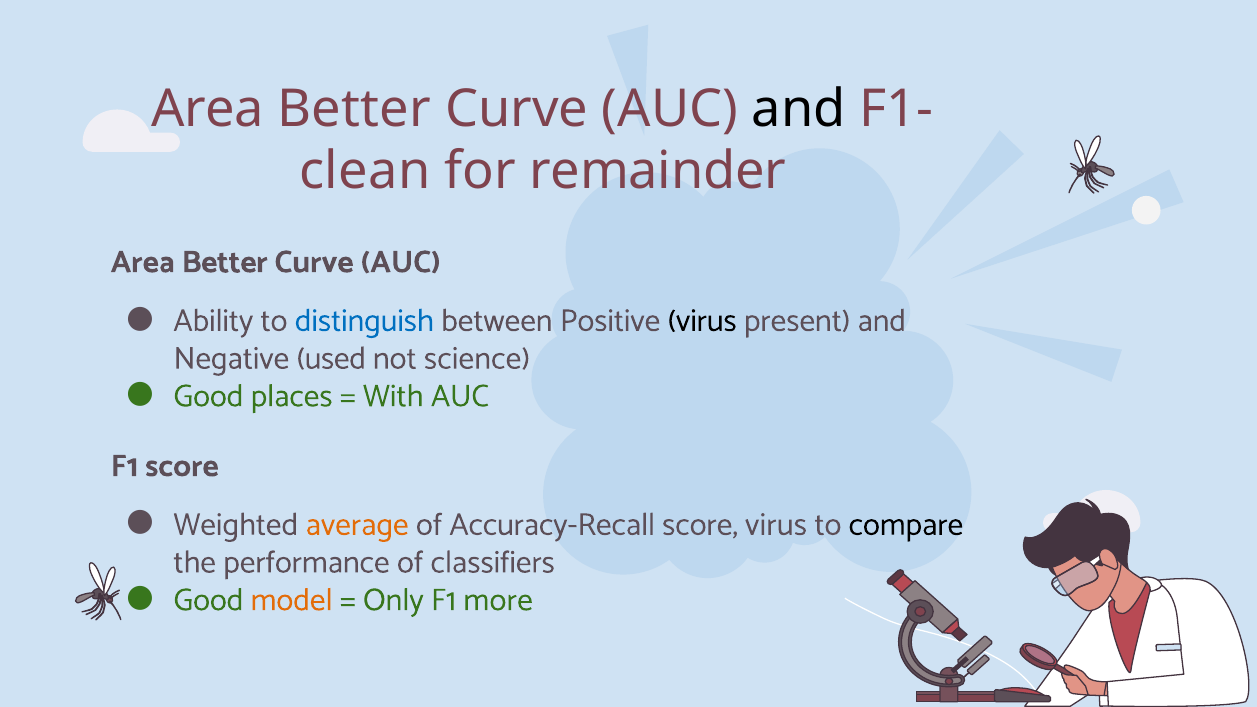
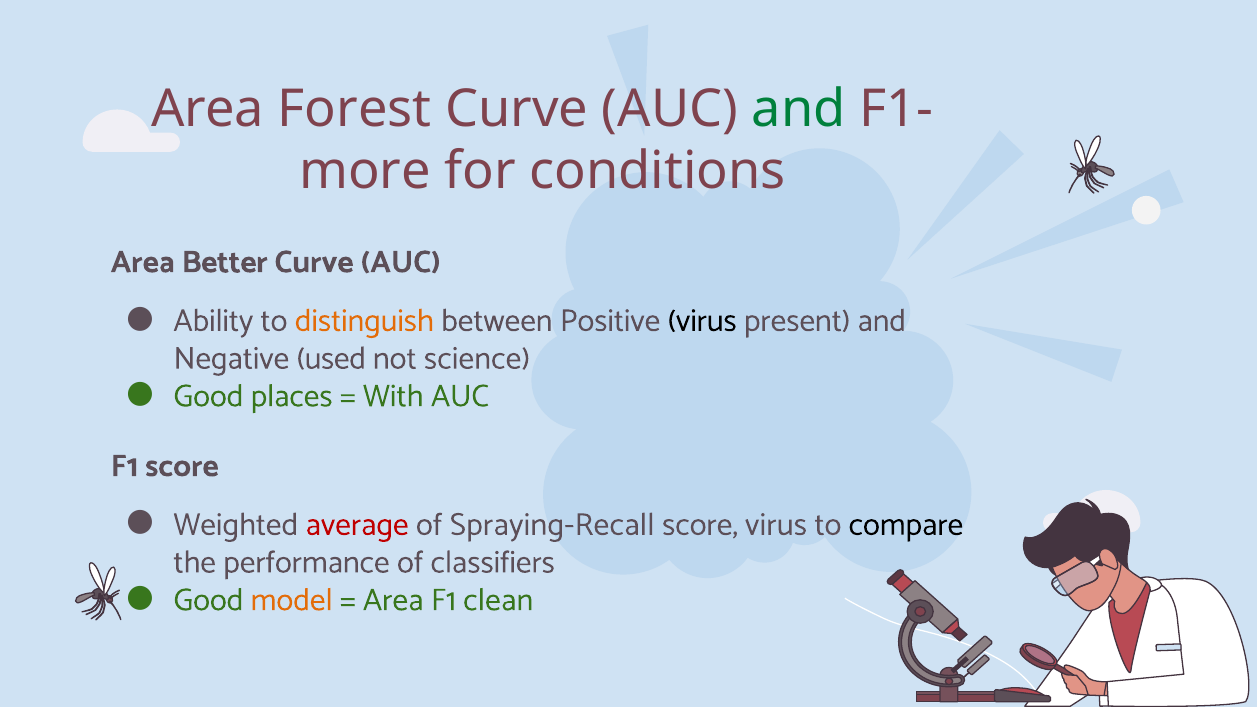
Better: Better -> Forest (355, 109)
and colour: black -> green (799, 109)
clean: clean -> more (365, 172)
remainder: remainder -> conditions (658, 172)
distinguish colour: blue -> orange (364, 321)
average colour: orange -> red (357, 524)
Accuracy-Recall: Accuracy-Recall -> Spraying-Recall (552, 524)
Only: Only -> Area (393, 600)
more: more -> clean (498, 600)
